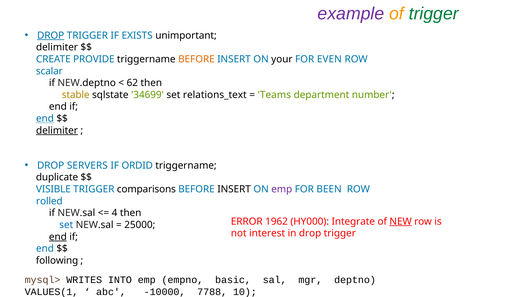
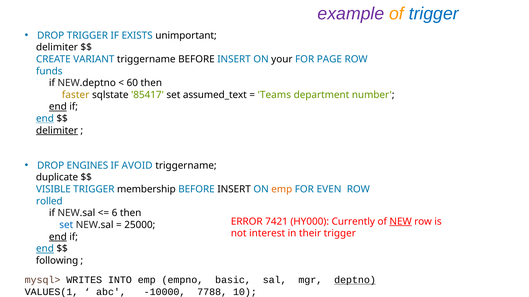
trigger colour: green -> blue (434, 14)
DROP underline: present -> none (51, 36)
PROVIDE: PROVIDE -> VARIANT (94, 59)
BEFORE colour: orange -> black (196, 59)
EVEN: EVEN -> PAGE (329, 59)
scalar: scalar -> funds (49, 71)
62: 62 -> 60 (132, 83)
stable: stable -> faster (76, 95)
34699: 34699 -> 85417 (147, 95)
relations_text: relations_text -> assumed_text (215, 95)
end underline: none -> present (58, 107)
SERVERS: SERVERS -> ENGINES (87, 166)
ORDID: ORDID -> AVOID (137, 166)
comparisons: comparisons -> membership (146, 190)
emp colour: purple -> orange (282, 190)
BEEN: BEEN -> EVEN (329, 190)
4: 4 -> 6 (115, 213)
1962: 1962 -> 7421 (277, 222)
Integrate: Integrate -> Currently (353, 222)
in drop: drop -> their (310, 234)
end underline: none -> present (45, 249)
deptno underline: none -> present (355, 280)
